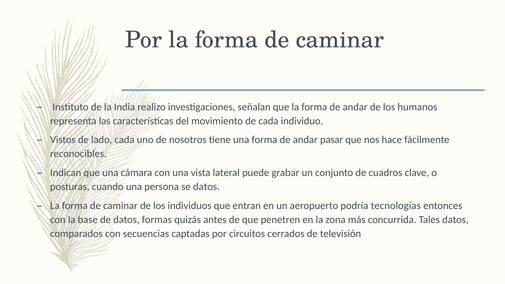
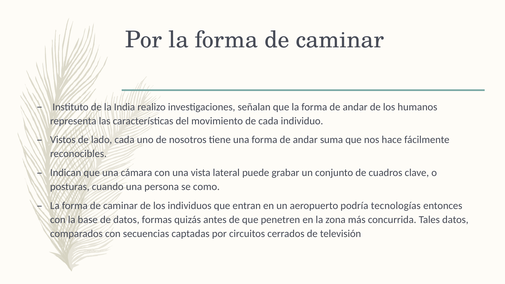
pasar: pasar -> suma (332, 140)
se datos: datos -> como (206, 187)
